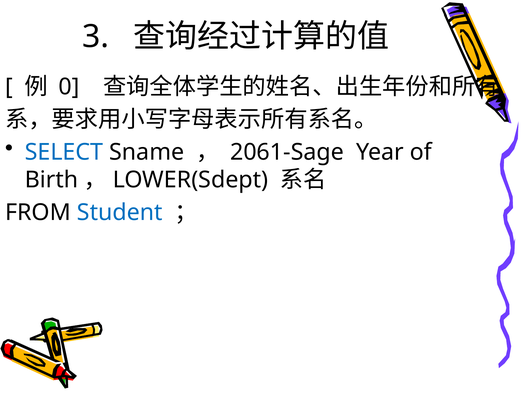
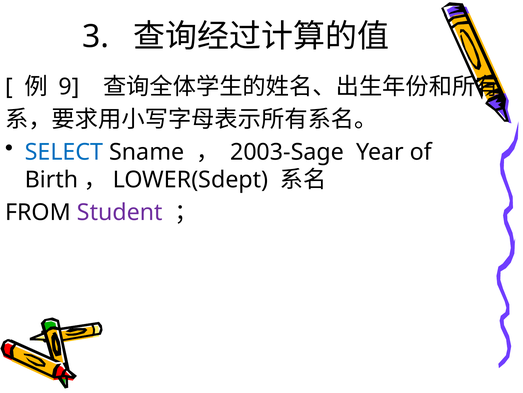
0: 0 -> 9 (69, 87)
2061-Sage: 2061-Sage -> 2003-Sage (287, 152)
Student colour: blue -> purple (120, 212)
